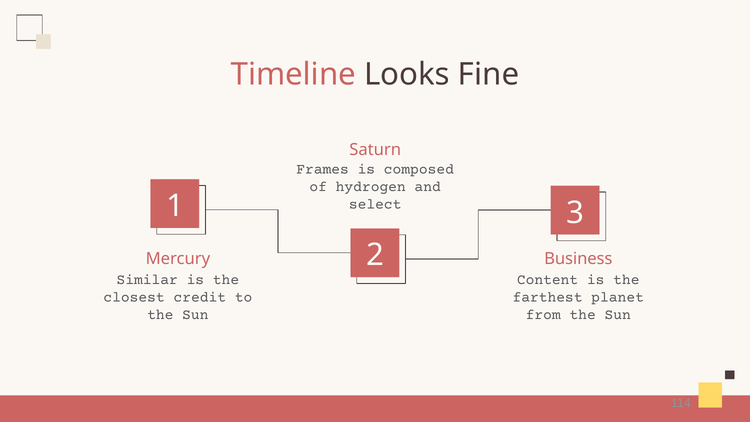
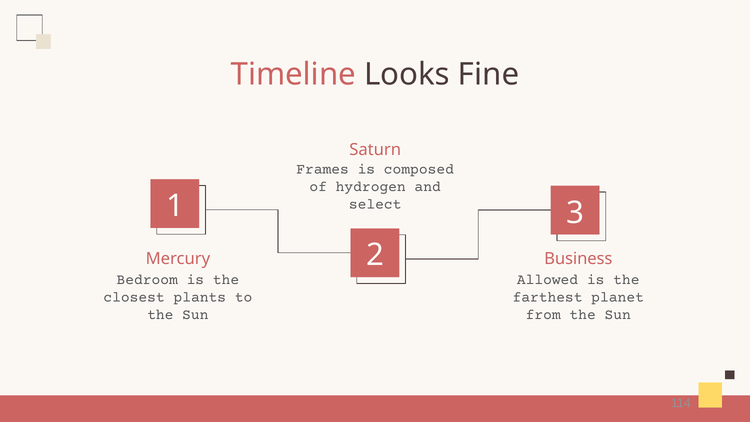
Similar: Similar -> Bedroom (147, 279)
Content: Content -> Allowed (548, 279)
credit: credit -> plants (200, 297)
